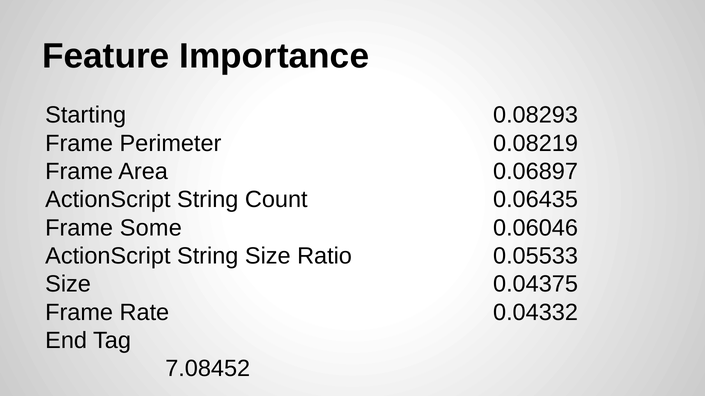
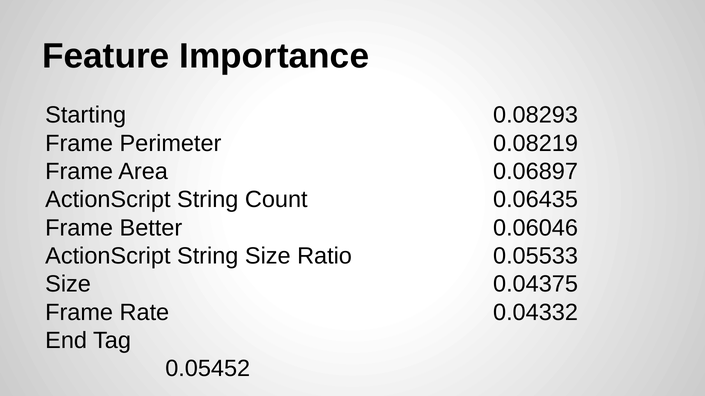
Some: Some -> Better (151, 228)
7.08452: 7.08452 -> 0.05452 (208, 369)
